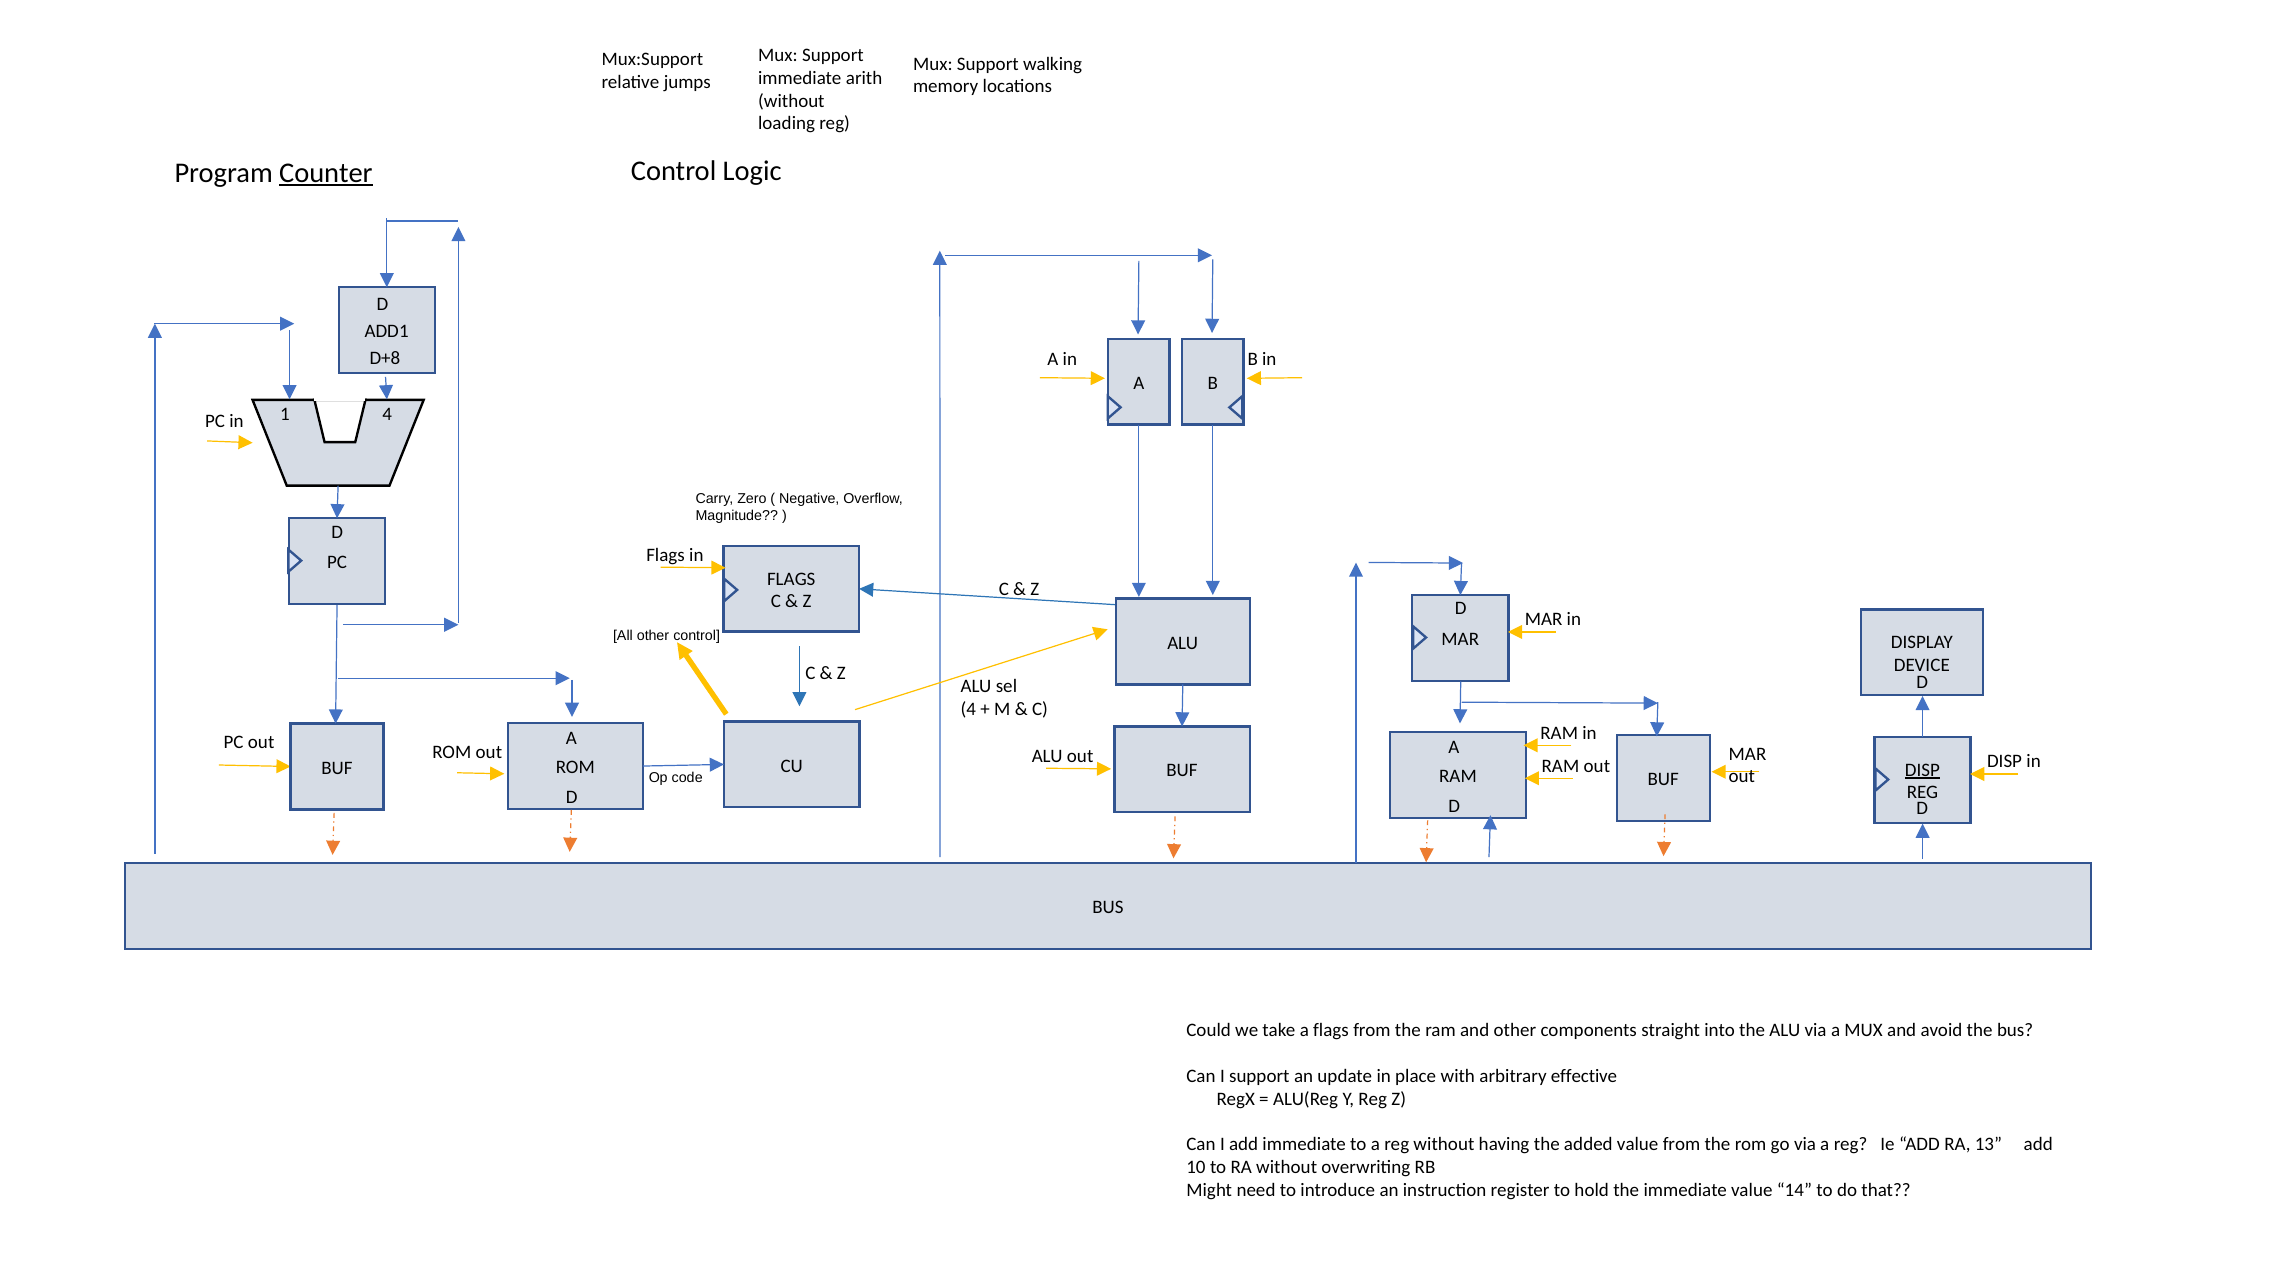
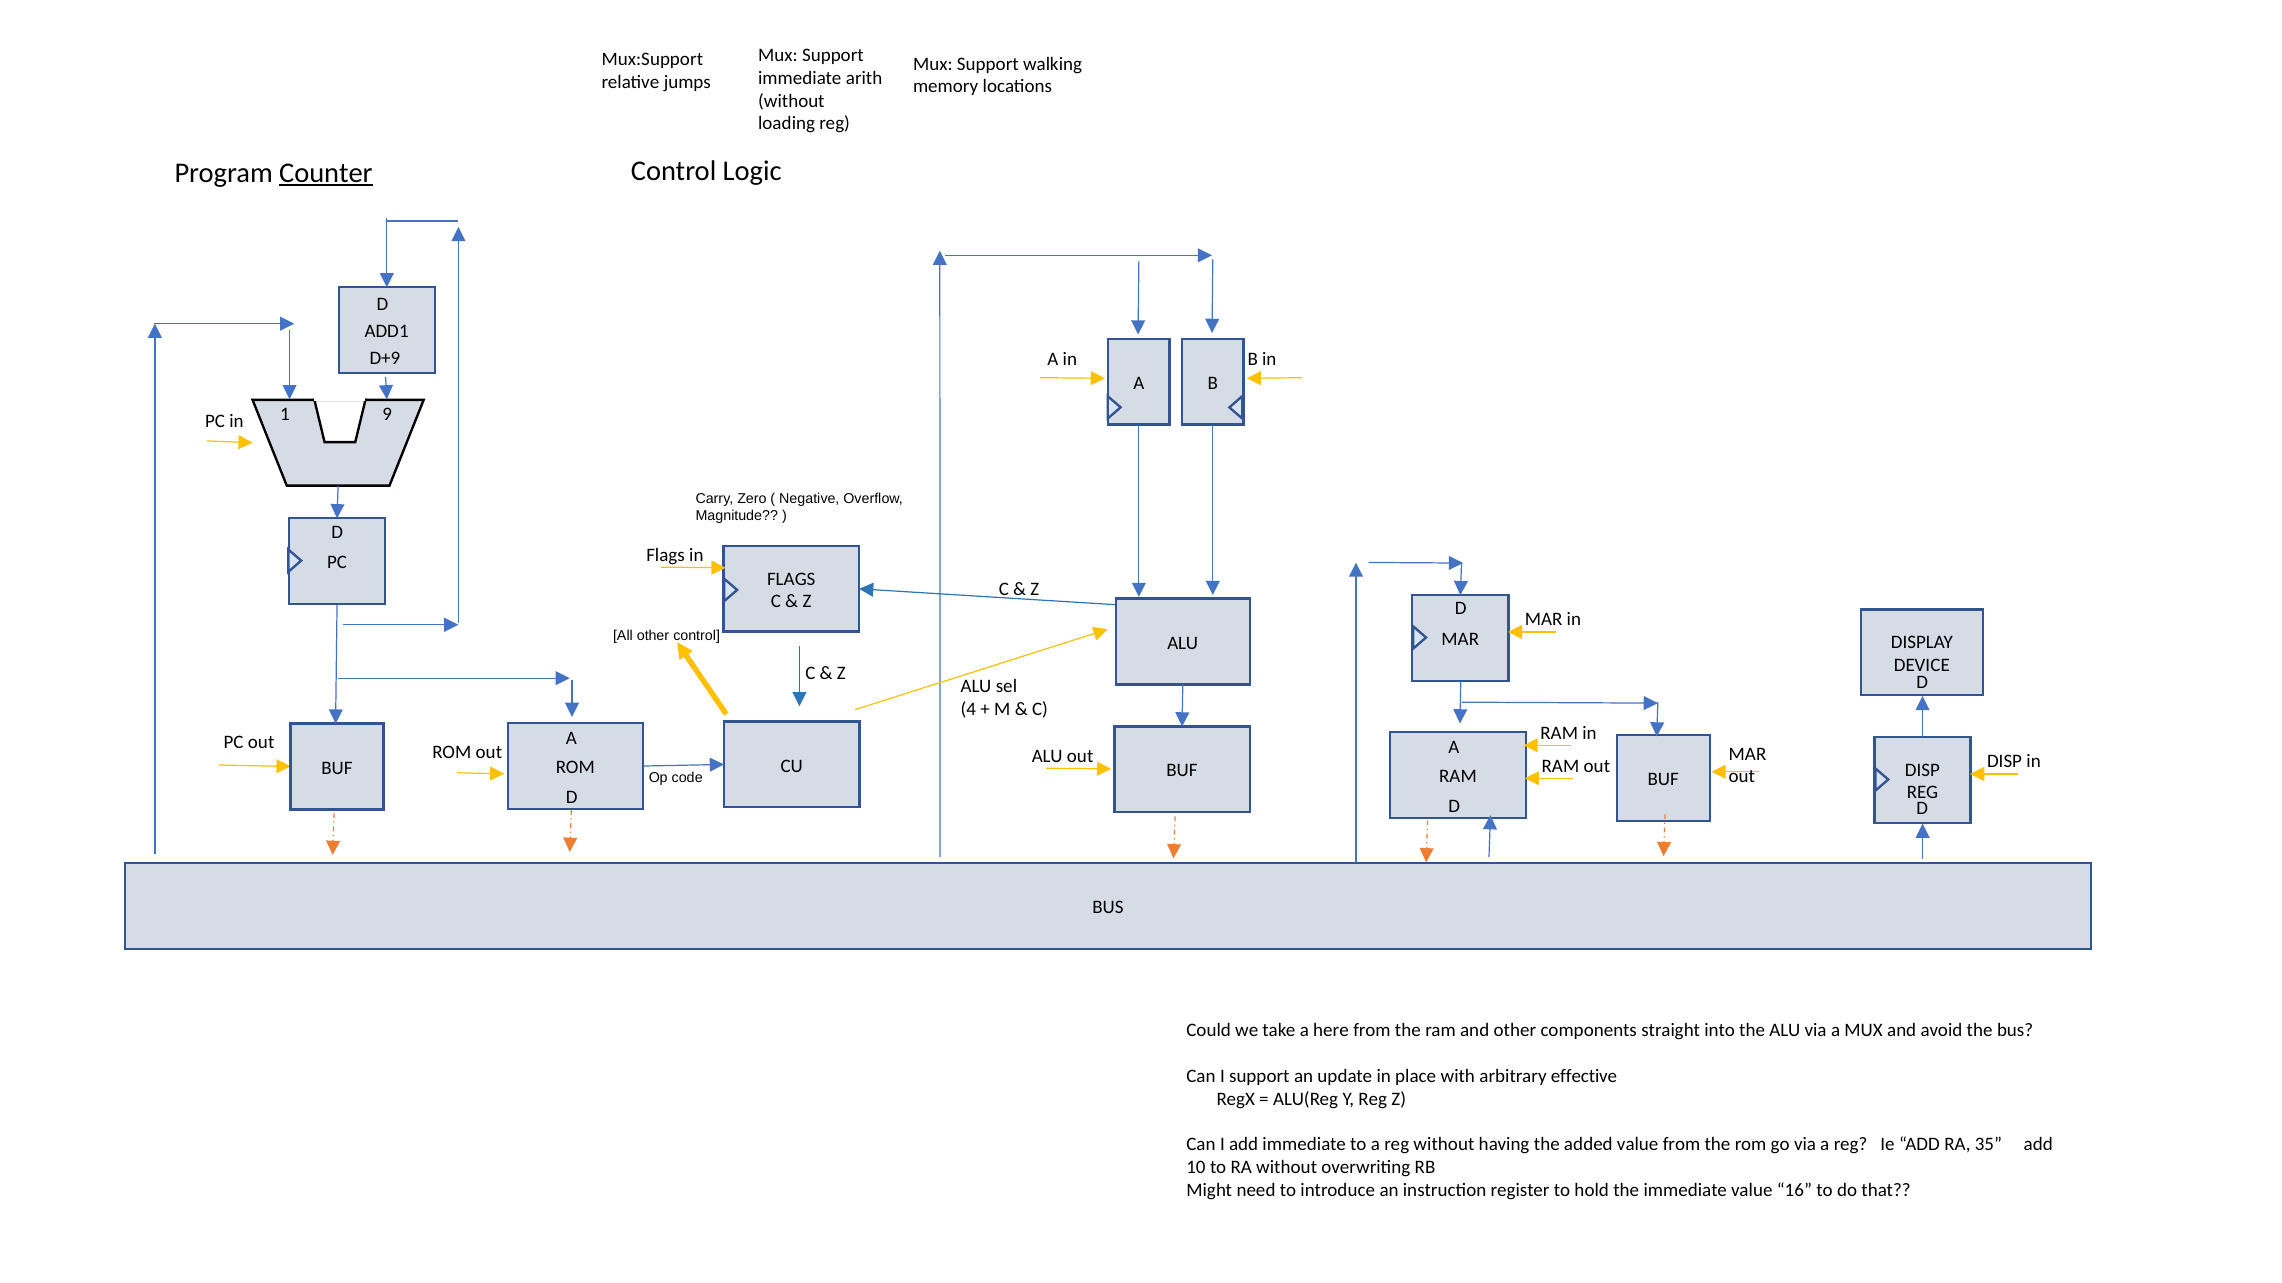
D+8: D+8 -> D+9 (385, 359)
1 4: 4 -> 9 (387, 414)
DISP underline: present -> none (1922, 770)
a flags: flags -> here (1331, 1031)
13: 13 -> 35 (1988, 1145)
14: 14 -> 16 (1794, 1190)
